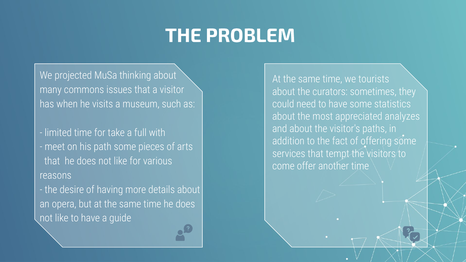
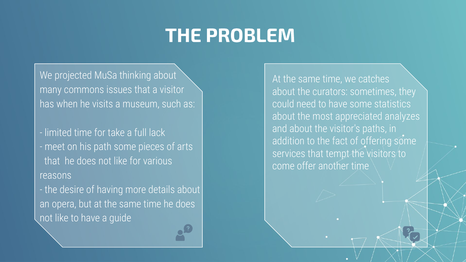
tourists: tourists -> catches (374, 79)
with: with -> lack (157, 133)
